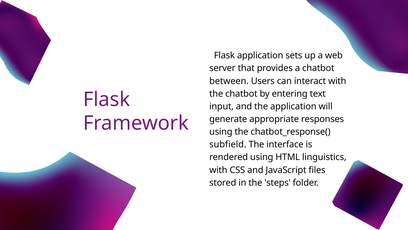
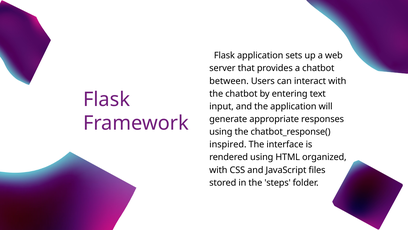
subfield: subfield -> inspired (228, 144)
linguistics: linguistics -> organized (324, 157)
